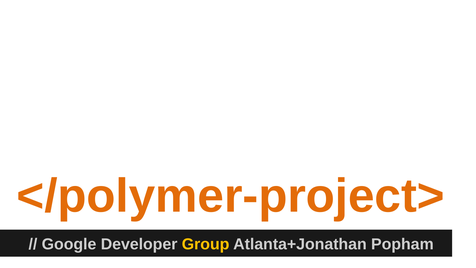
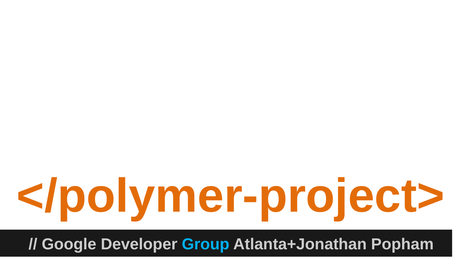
Group colour: yellow -> light blue (206, 244)
